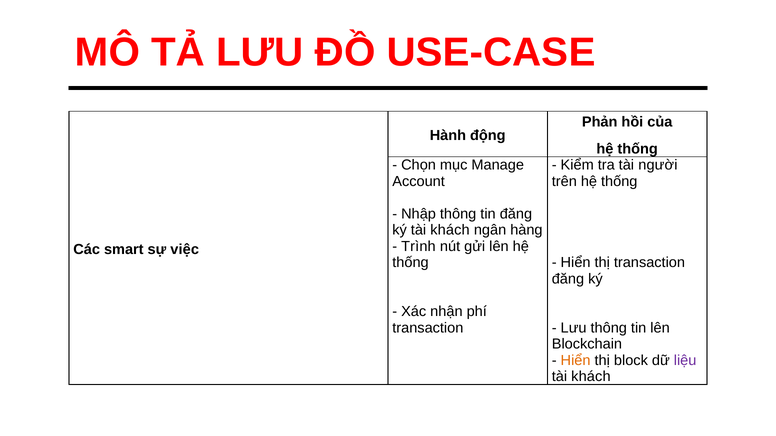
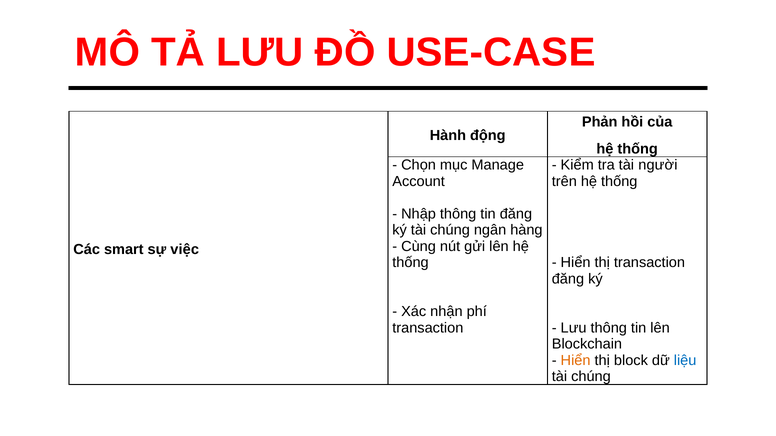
ký tài khách: khách -> chúng (450, 230)
Trình: Trình -> Cùng (419, 247)
liệu colour: purple -> blue (685, 361)
khách: khách -> chúng (591, 377)
